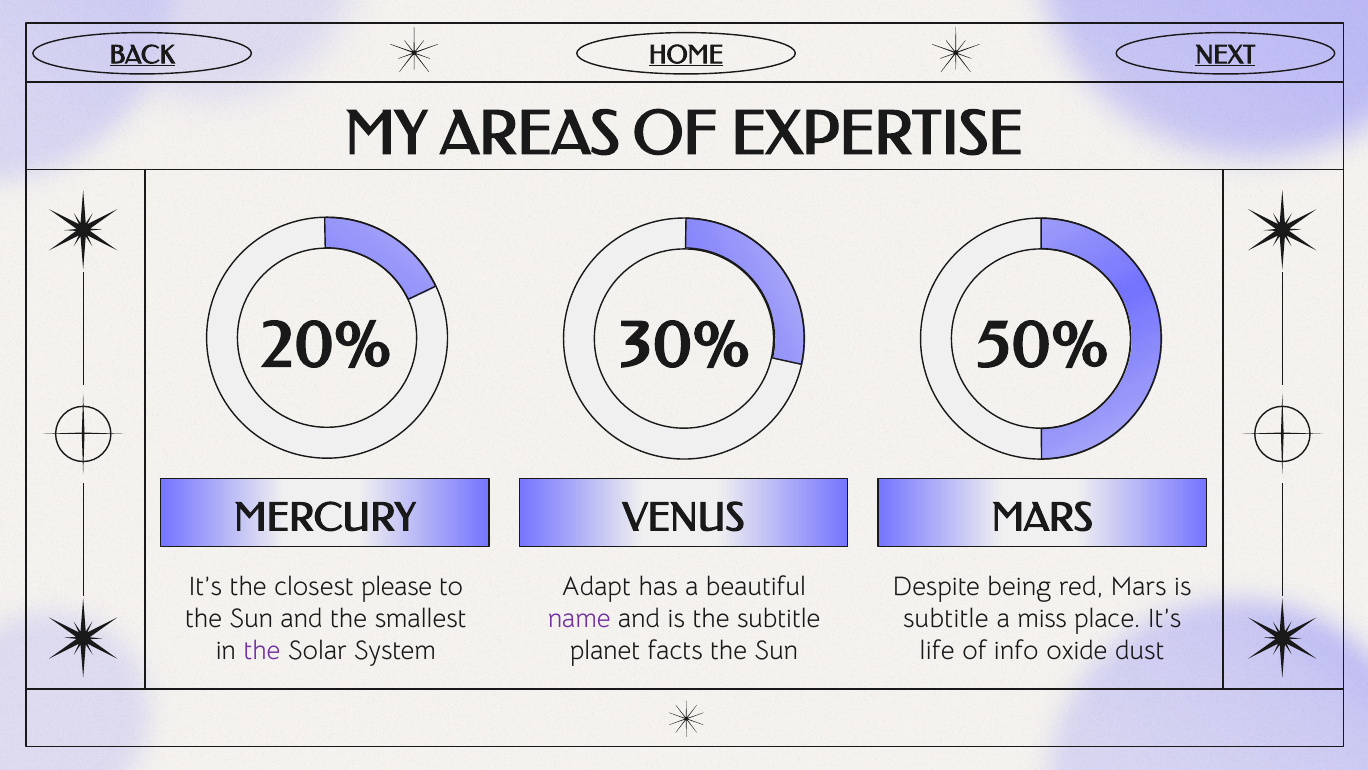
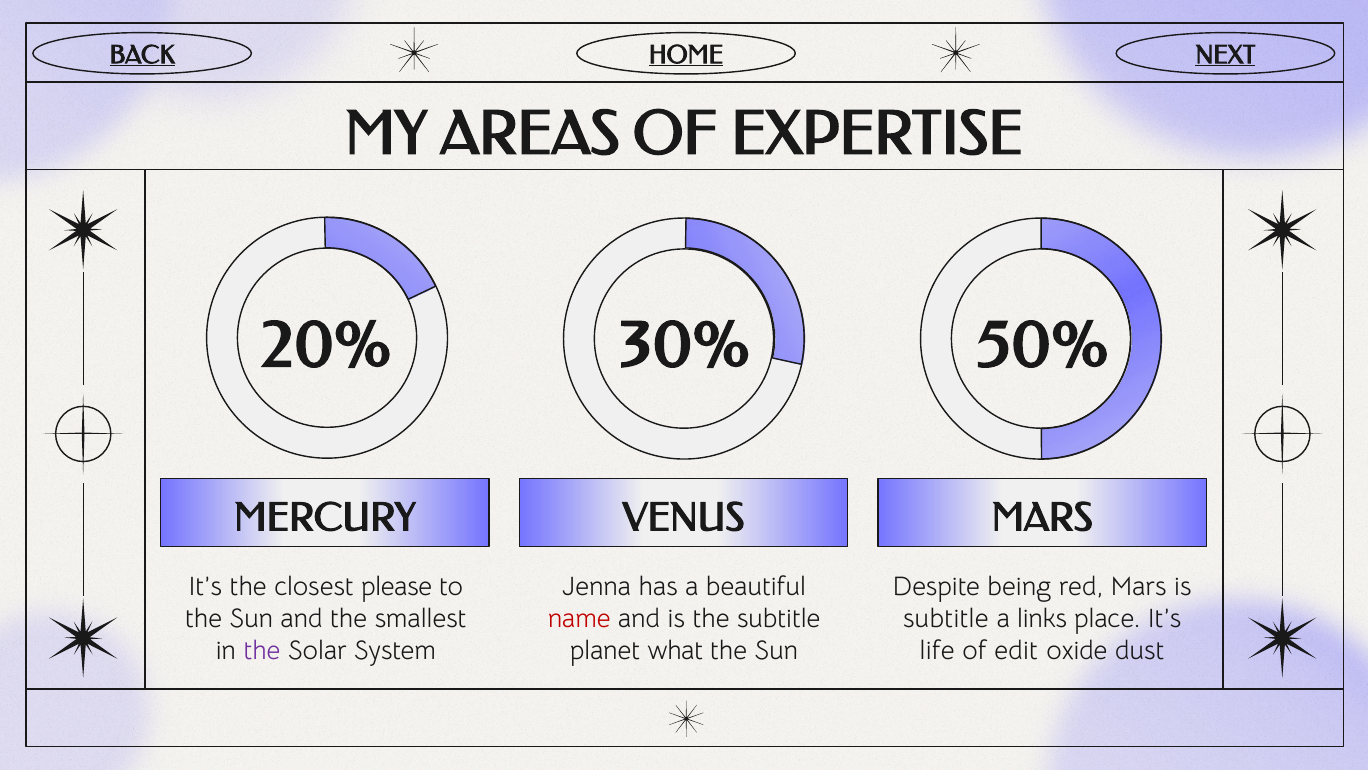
Adapt: Adapt -> Jenna (596, 587)
name colour: purple -> red (579, 619)
miss: miss -> links (1042, 619)
facts: facts -> what (675, 651)
info: info -> edit (1016, 651)
